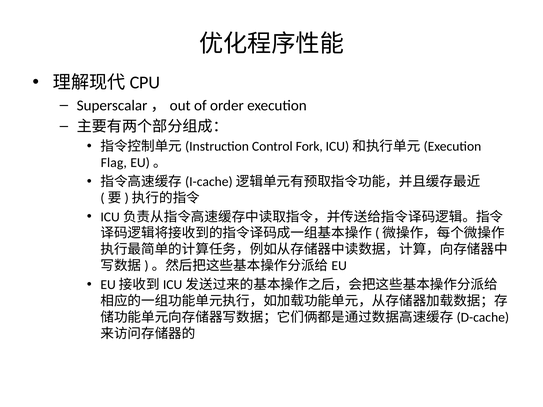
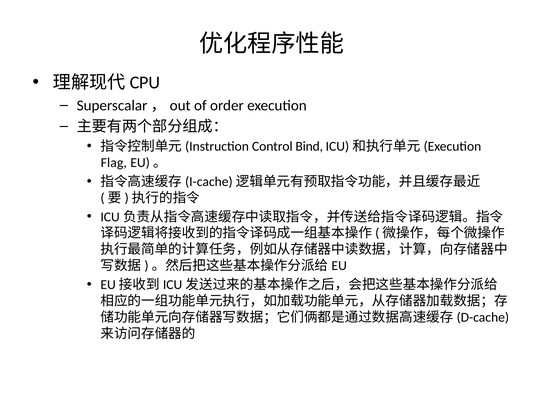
Fork: Fork -> Bind (309, 146)
